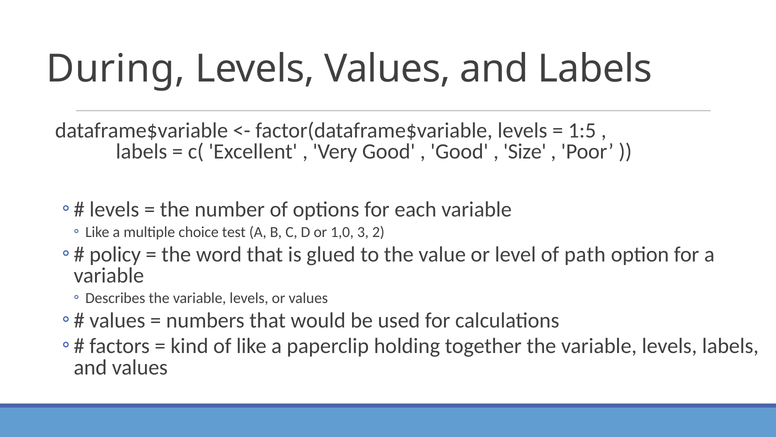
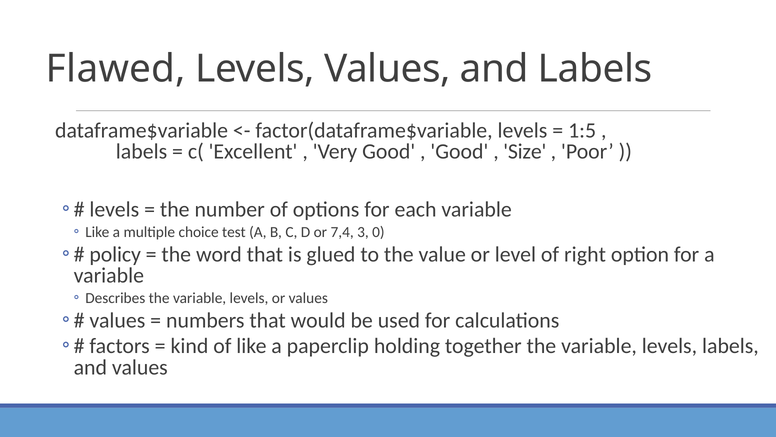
During: During -> Flawed (116, 69)
1,0: 1,0 -> 7,4 (342, 232)
2: 2 -> 0 (378, 232)
path: path -> right (585, 254)
